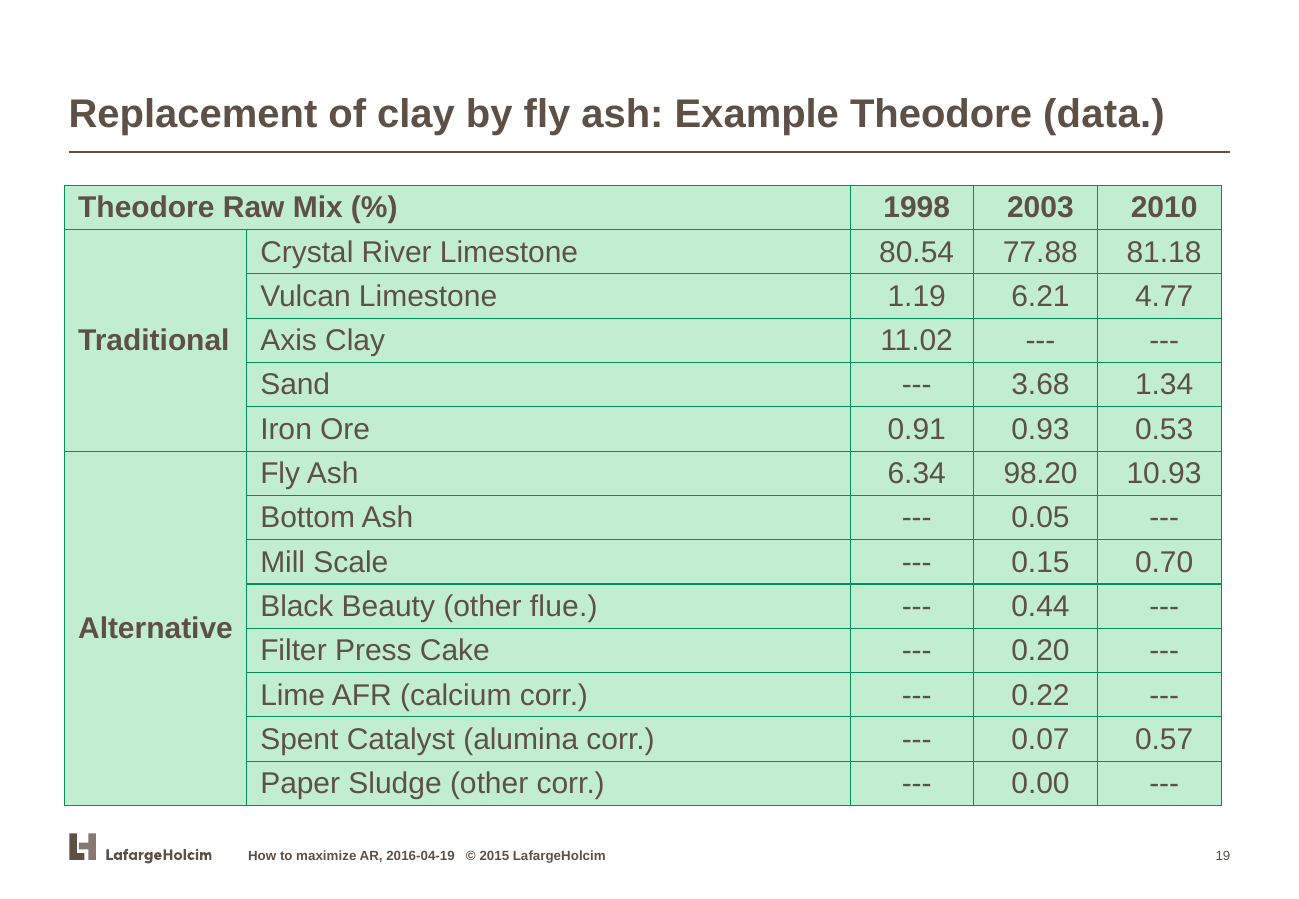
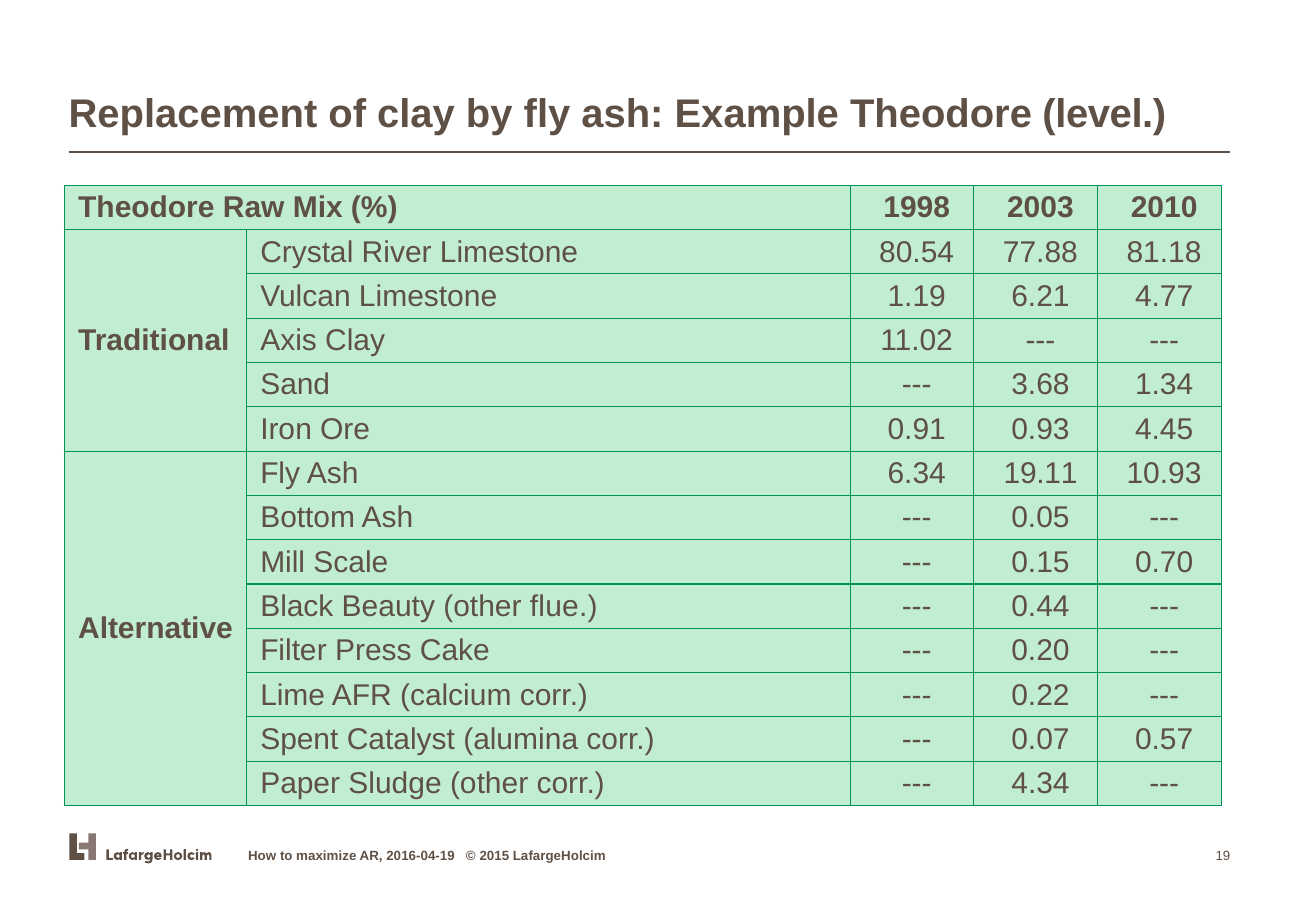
data: data -> level (1104, 114)
0.53: 0.53 -> 4.45 (1164, 430)
98.20: 98.20 -> 19.11 (1041, 474)
0.00: 0.00 -> 4.34 (1040, 784)
